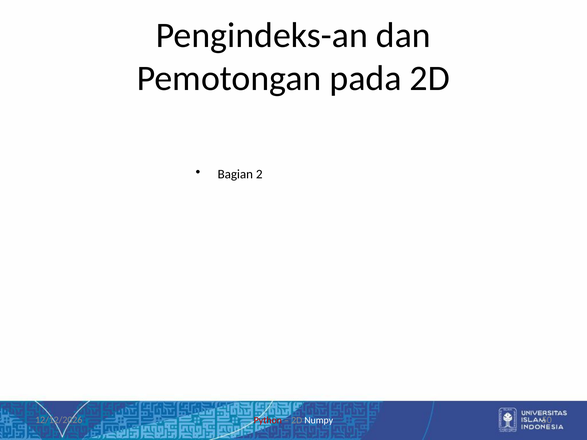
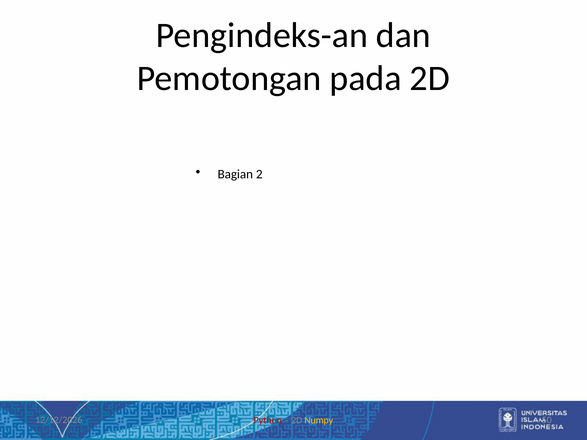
Numpy colour: white -> yellow (319, 420)
